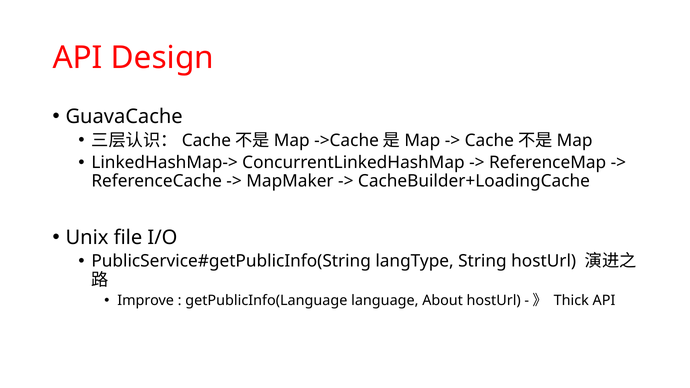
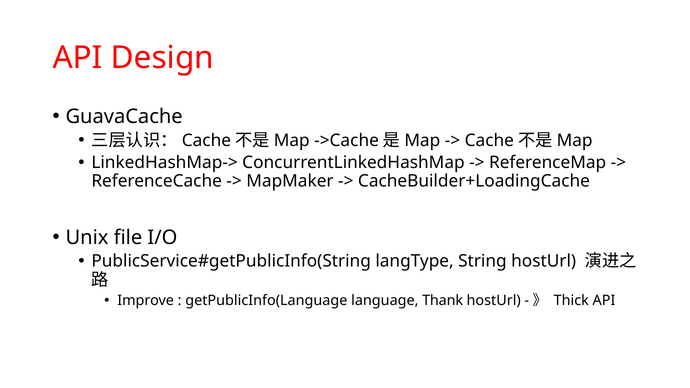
About: About -> Thank (443, 301)
